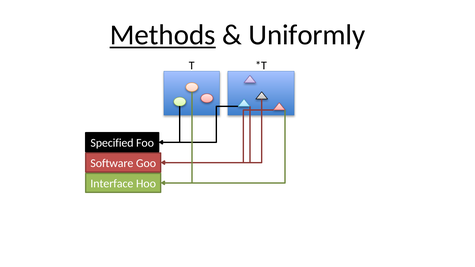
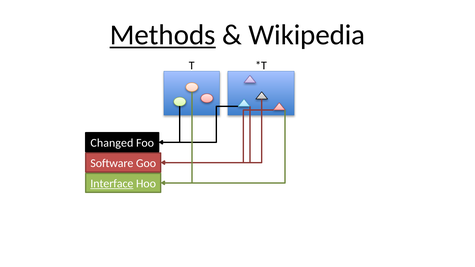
Uniformly: Uniformly -> Wikipedia (307, 35)
Specified: Specified -> Changed (112, 143)
Interface underline: none -> present (112, 184)
